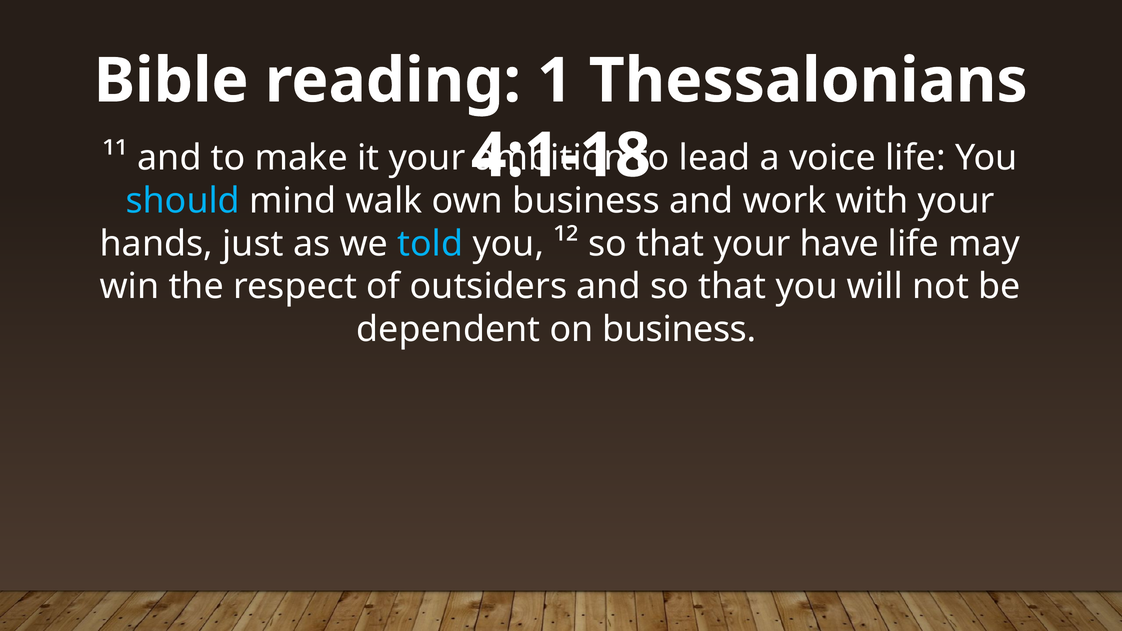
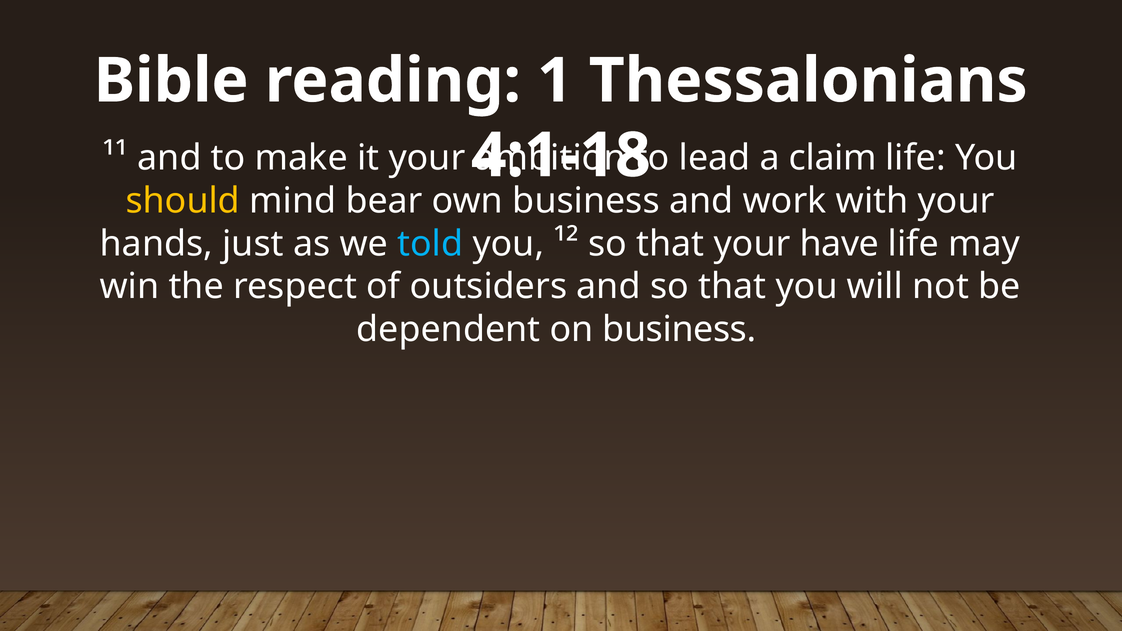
voice: voice -> claim (833, 158)
should colour: light blue -> yellow (183, 201)
walk: walk -> bear (384, 201)
